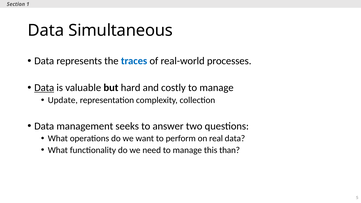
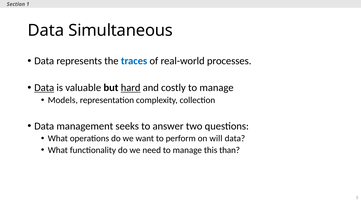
hard underline: none -> present (131, 88)
Update: Update -> Models (63, 100)
real: real -> will (216, 139)
